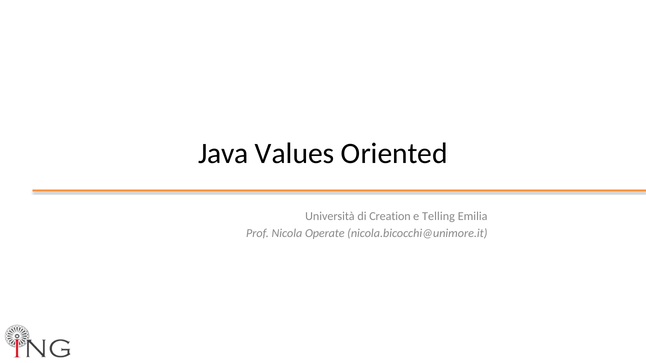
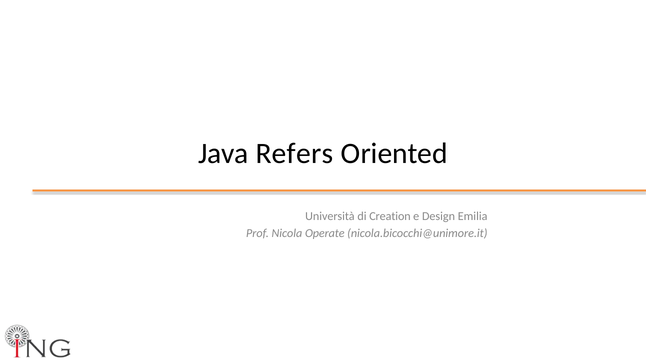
Values: Values -> Refers (294, 154)
Telling: Telling -> Design (439, 216)
